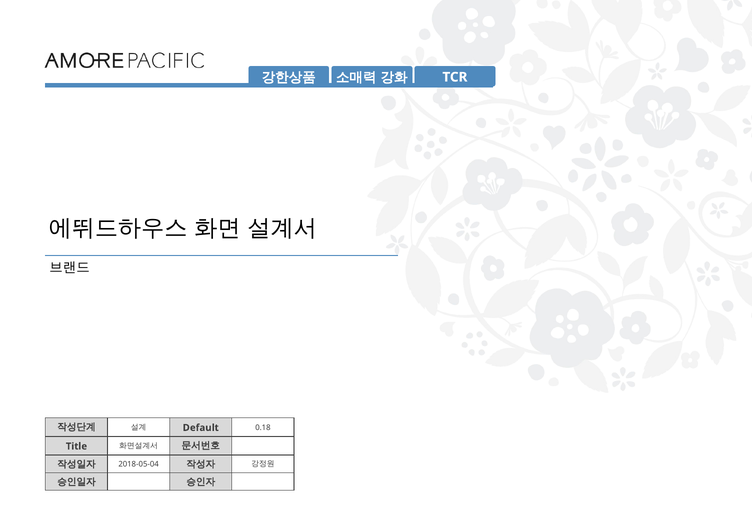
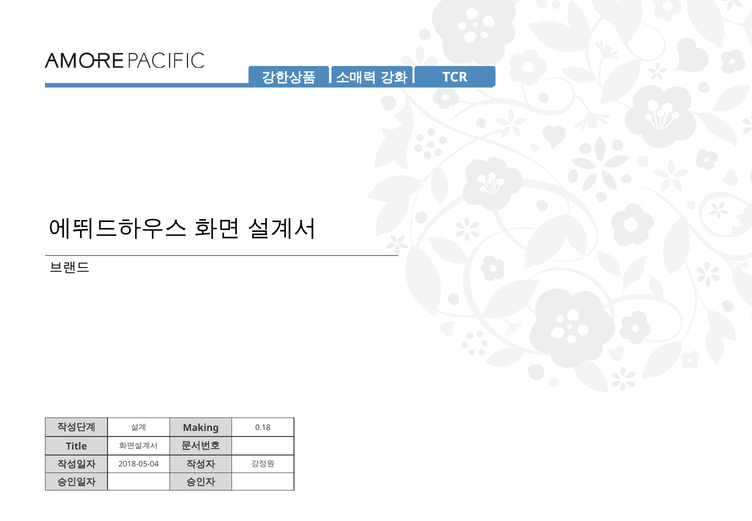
Default: Default -> Making (201, 427)
